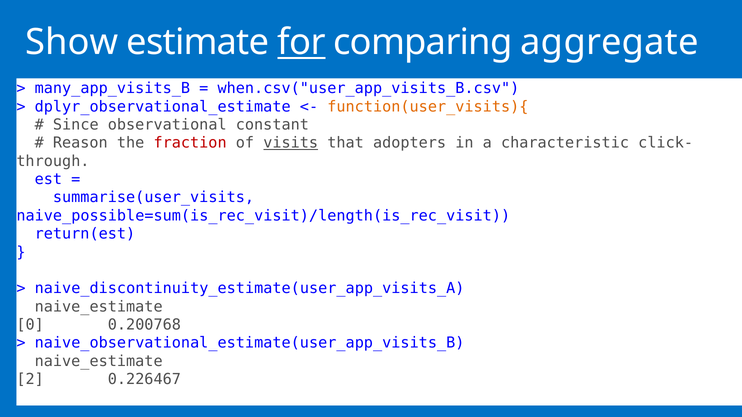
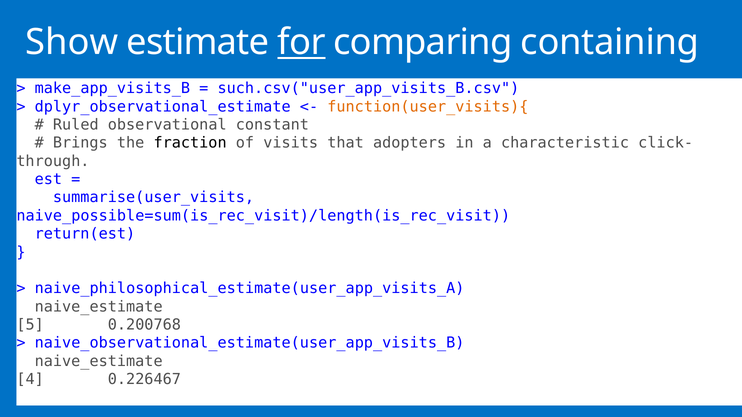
aggregate: aggregate -> containing (610, 42)
many_app_visits_B: many_app_visits_B -> make_app_visits_B (112, 88)
when.csv("user_app_visits_B.csv: when.csv("user_app_visits_B.csv -> such.csv("user_app_visits_B.csv (368, 88)
Since: Since -> Ruled (76, 125)
Reason: Reason -> Brings (80, 143)
fraction colour: red -> black (190, 143)
visits underline: present -> none (291, 143)
naive_discontinuity_estimate(user_app_visits_A: naive_discontinuity_estimate(user_app_visits_A -> naive_philosophical_estimate(user_app_visits_A (250, 289)
0: 0 -> 5 (30, 325)
2: 2 -> 4 (30, 380)
